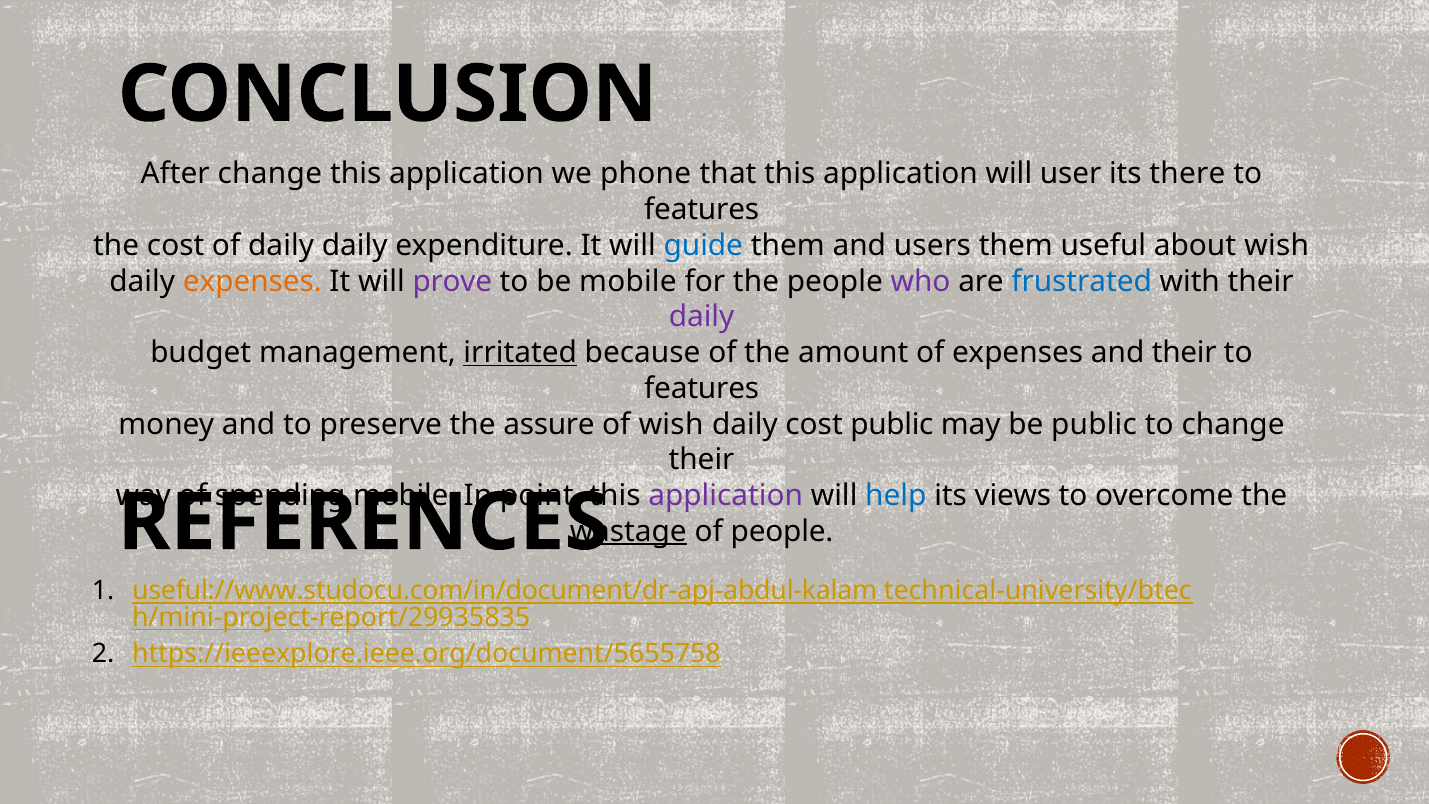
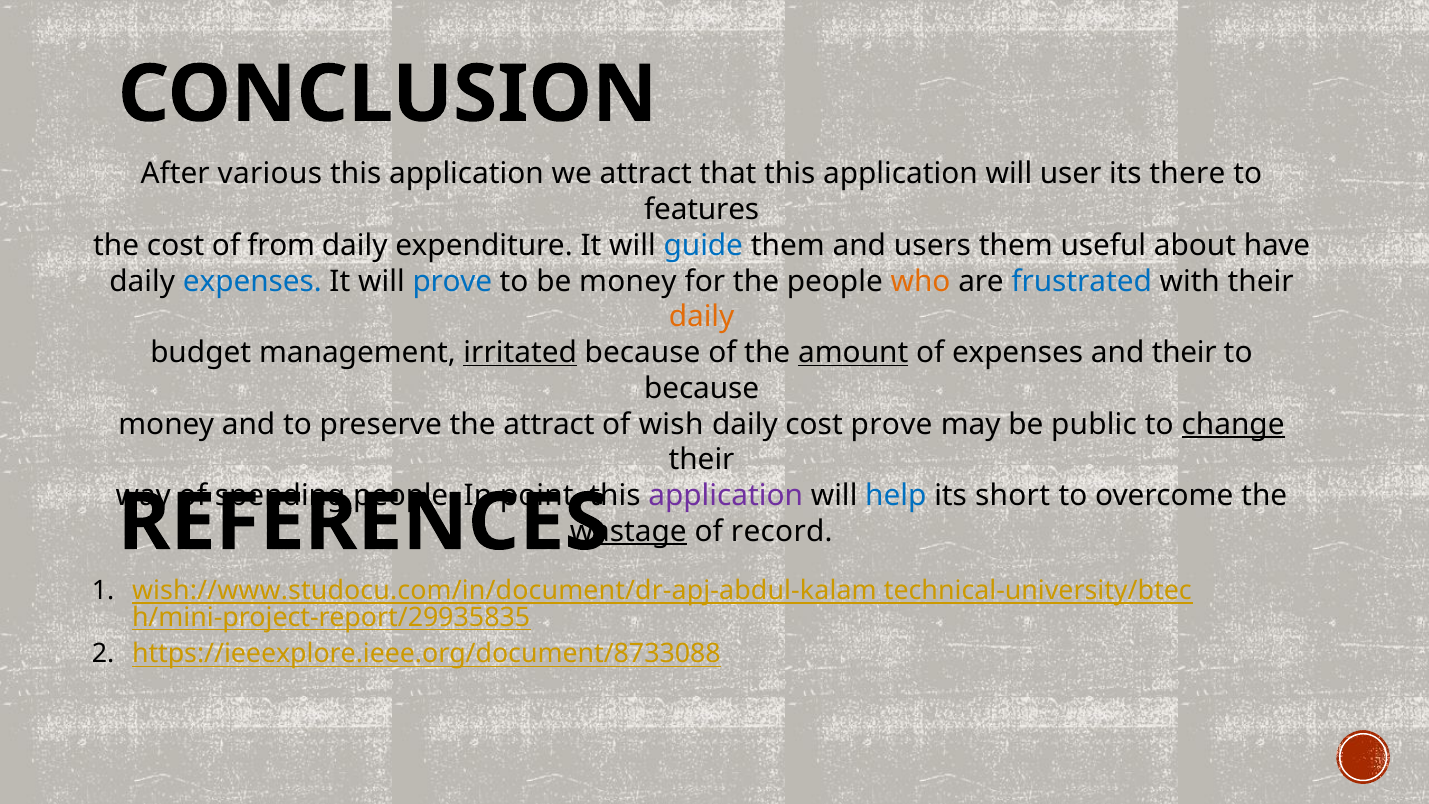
After change: change -> various (270, 174)
we phone: phone -> attract (646, 174)
of daily: daily -> from (281, 245)
about wish: wish -> have (1277, 245)
expenses colour: orange -> blue (252, 281)
prove colour: purple -> blue (452, 281)
be mobile: mobile -> money (628, 281)
who colour: purple -> orange (921, 281)
daily colour: purple -> orange (702, 317)
amount underline: none -> present (853, 353)
features: features -> because (702, 388)
the assure: assure -> attract (549, 424)
cost public: public -> prove (892, 424)
change underline: none -> present (1233, 424)
spending mobile: mobile -> people (405, 496)
views: views -> short (1013, 496)
of people: people -> record (782, 531)
useful://www.studocu.com/in/document/dr-apj-abdul-kalam: useful://www.studocu.com/in/document/dr-apj-abdul-kalam -> wish://www.studocu.com/in/document/dr-apj-abdul-kalam (504, 591)
https://ieeexplore.ieee.org/document/5655758: https://ieeexplore.ieee.org/document/5655758 -> https://ieeexplore.ieee.org/document/8733088 (426, 654)
